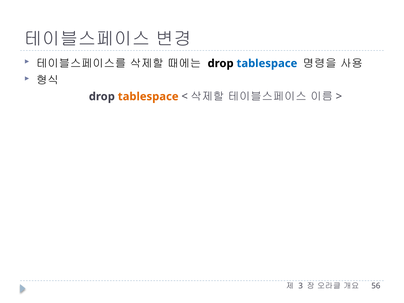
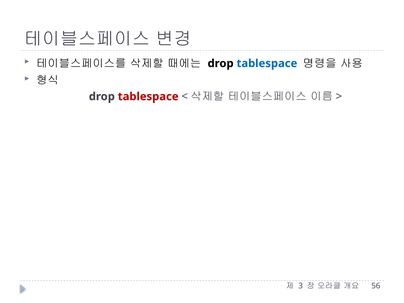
tablespace colour: orange -> red (148, 97)
